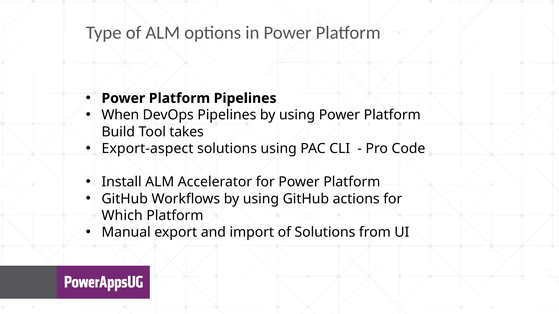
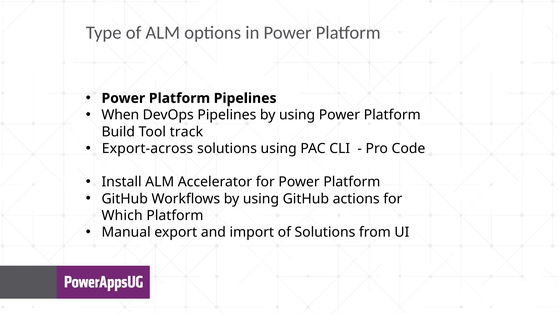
takes: takes -> track (186, 132)
Export-aspect: Export-aspect -> Export-across (147, 149)
